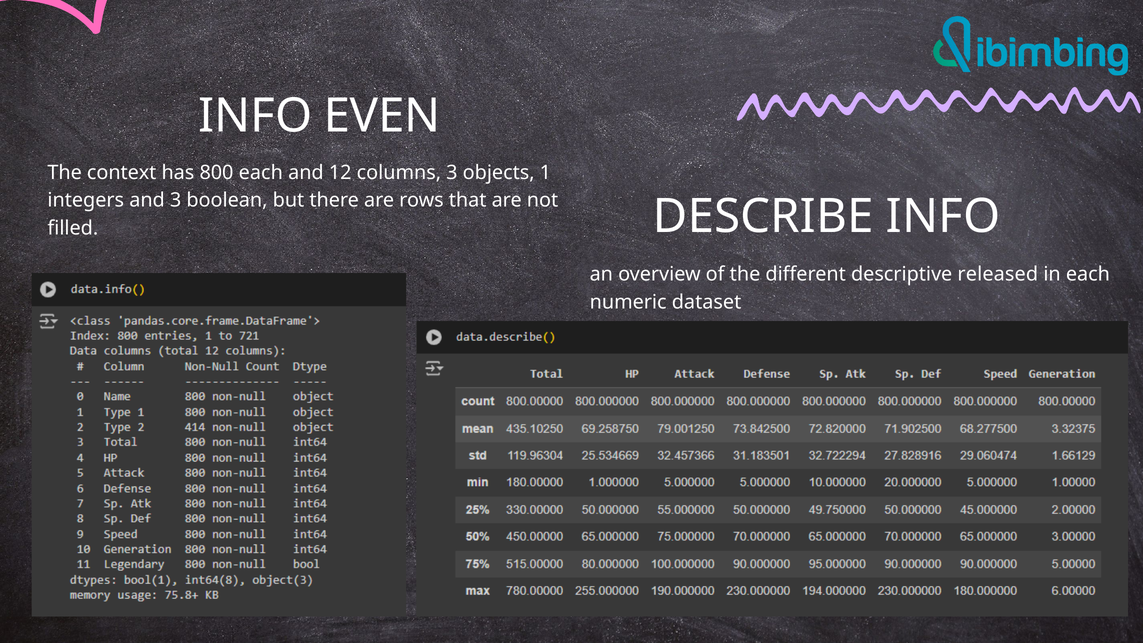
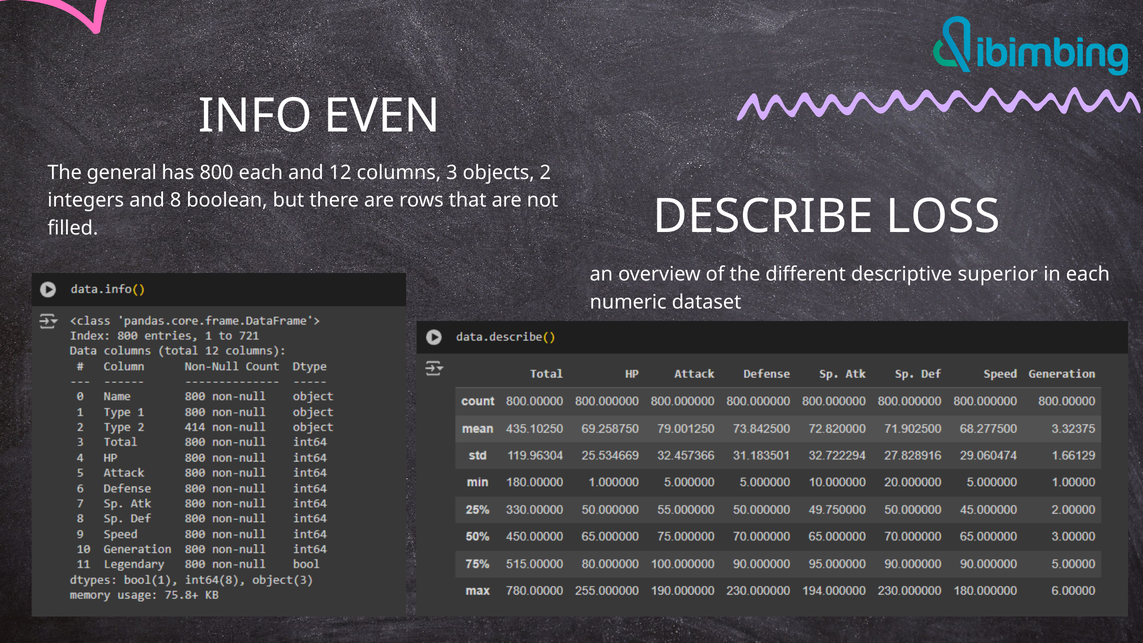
context: context -> general (122, 172)
1: 1 -> 2 (545, 172)
and 3: 3 -> 8 (176, 200)
DESCRIBE INFO: INFO -> LOSS (943, 216)
released: released -> superior (998, 274)
